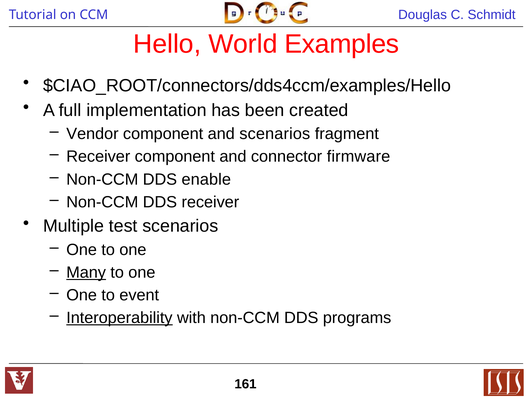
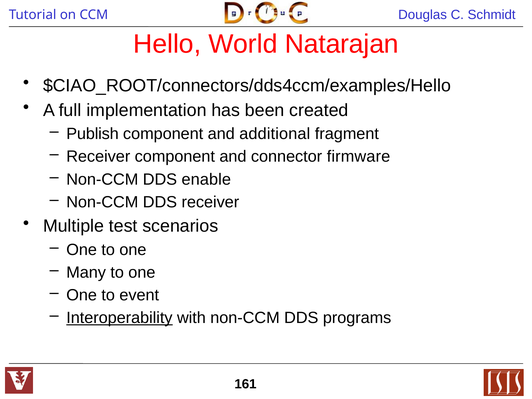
Examples: Examples -> Natarajan (342, 44)
Vendor: Vendor -> Publish (92, 134)
and scenarios: scenarios -> additional (275, 134)
Many underline: present -> none (86, 272)
